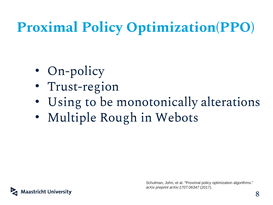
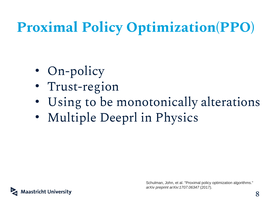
Rough: Rough -> Deeprl (119, 117)
Webots: Webots -> Physics (177, 117)
